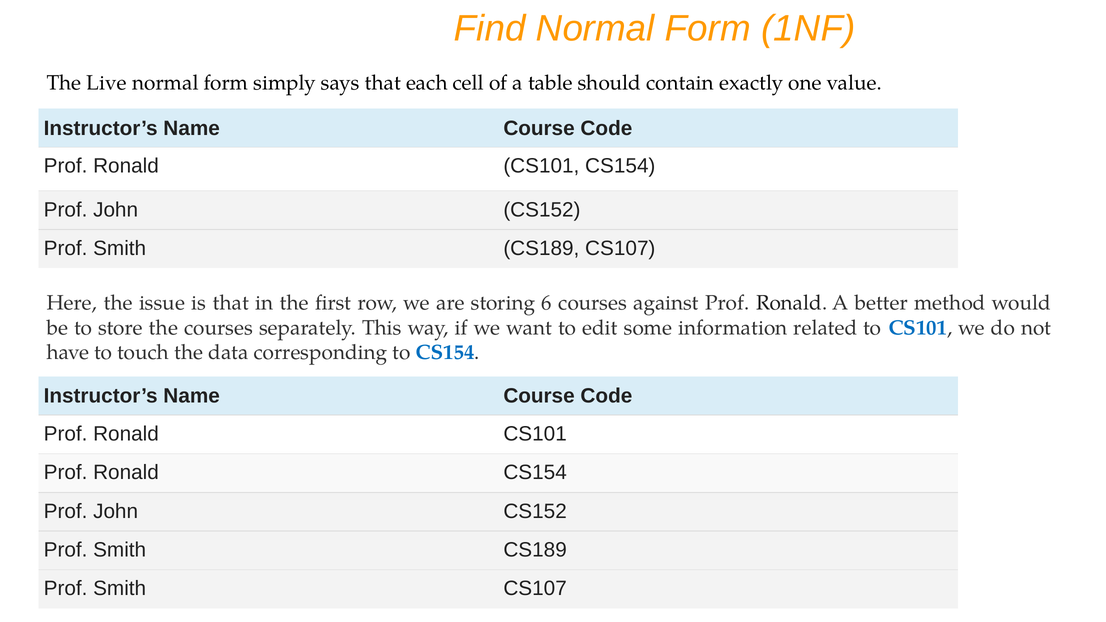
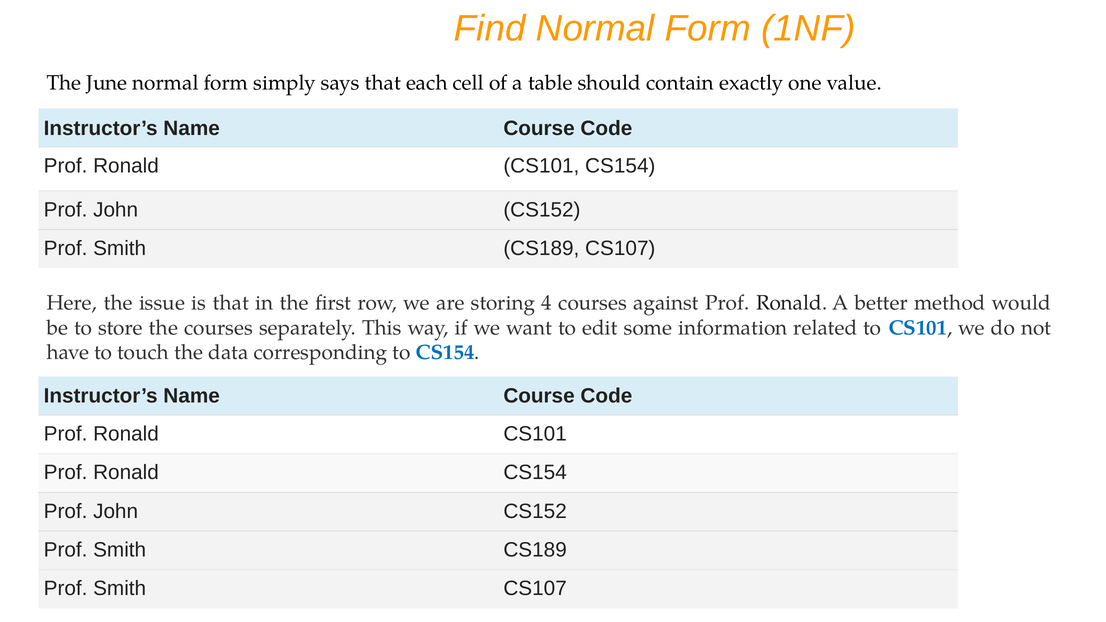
Live: Live -> June (107, 83)
6: 6 -> 4 (547, 303)
